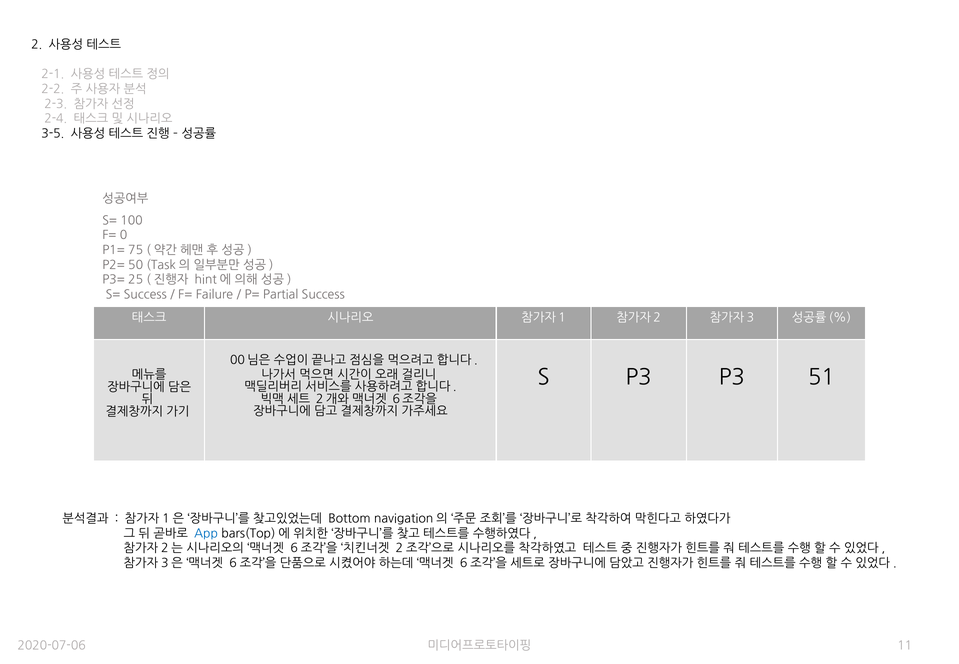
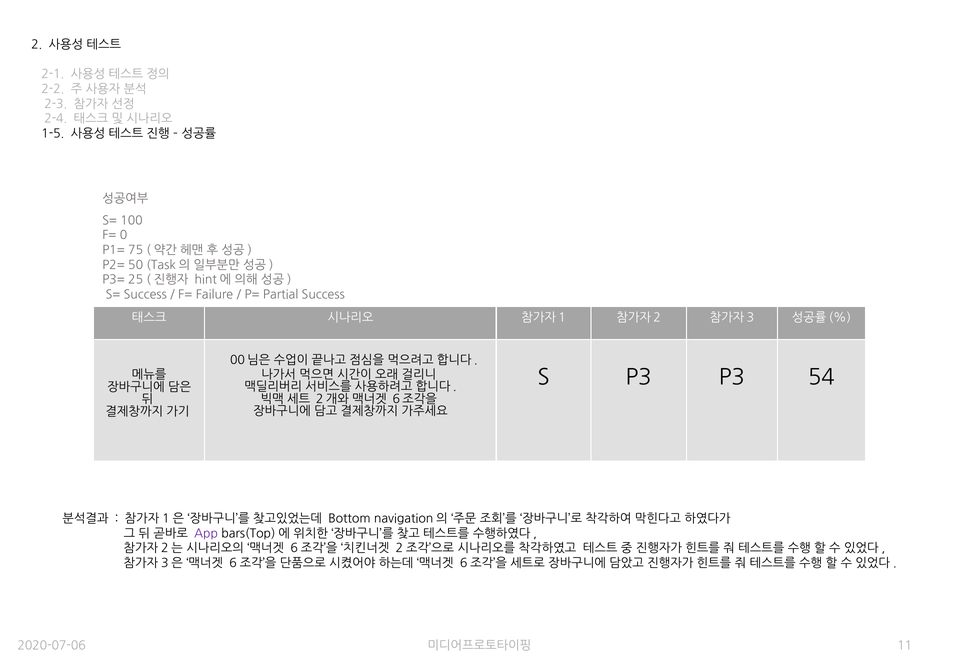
3-5: 3-5 -> 1-5 (53, 133)
51: 51 -> 54 (821, 377)
App colour: blue -> purple (206, 534)
